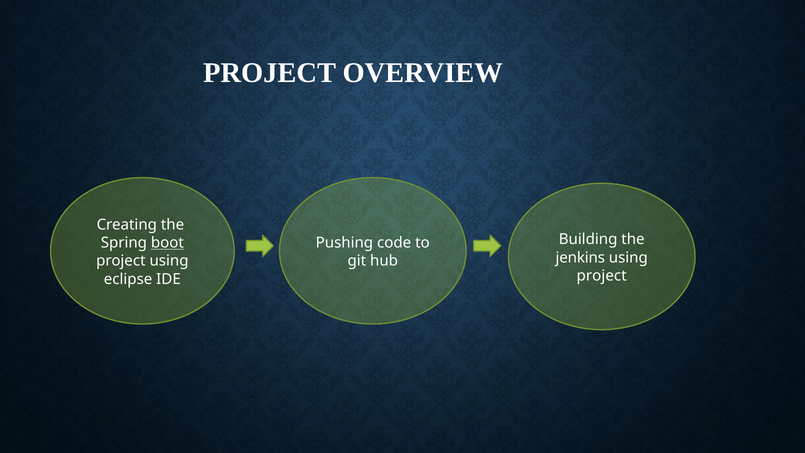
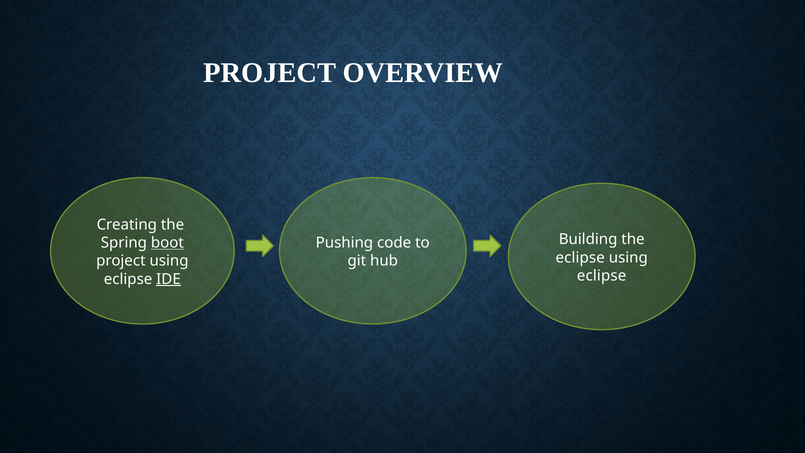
jenkins: jenkins -> eclipse (580, 257)
project: project -> eclipse (602, 276)
IDE underline: none -> present (169, 279)
